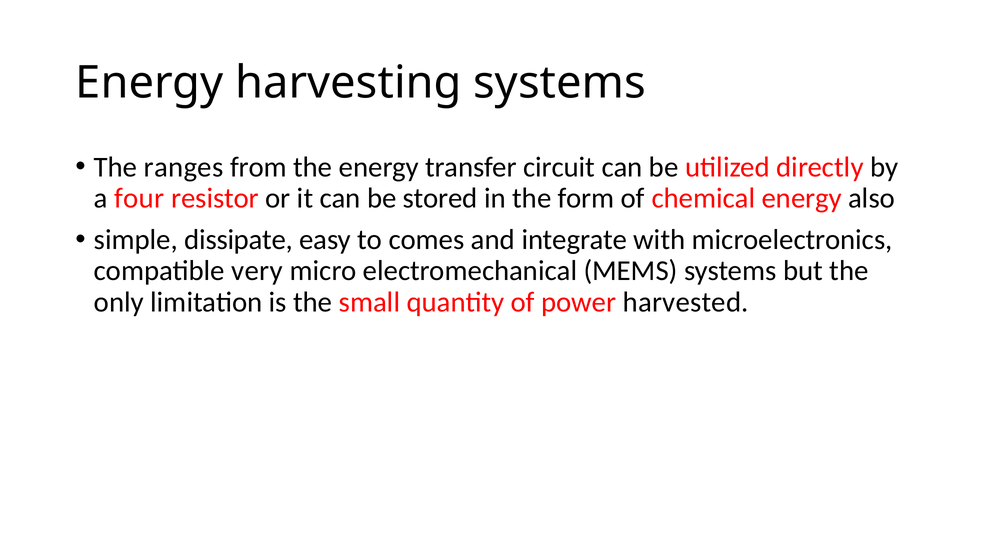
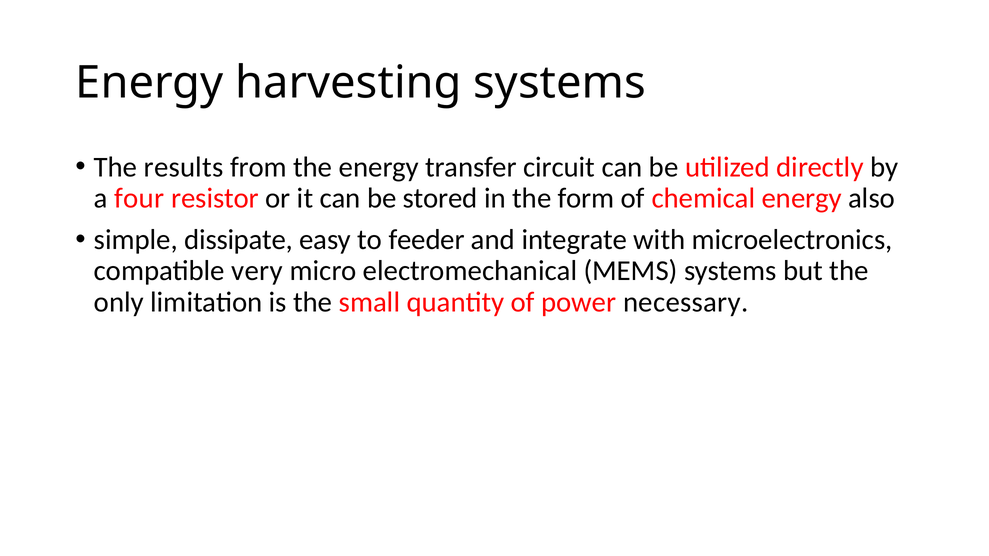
ranges: ranges -> results (184, 167)
comes: comes -> feeder (427, 240)
harvested: harvested -> necessary (686, 302)
